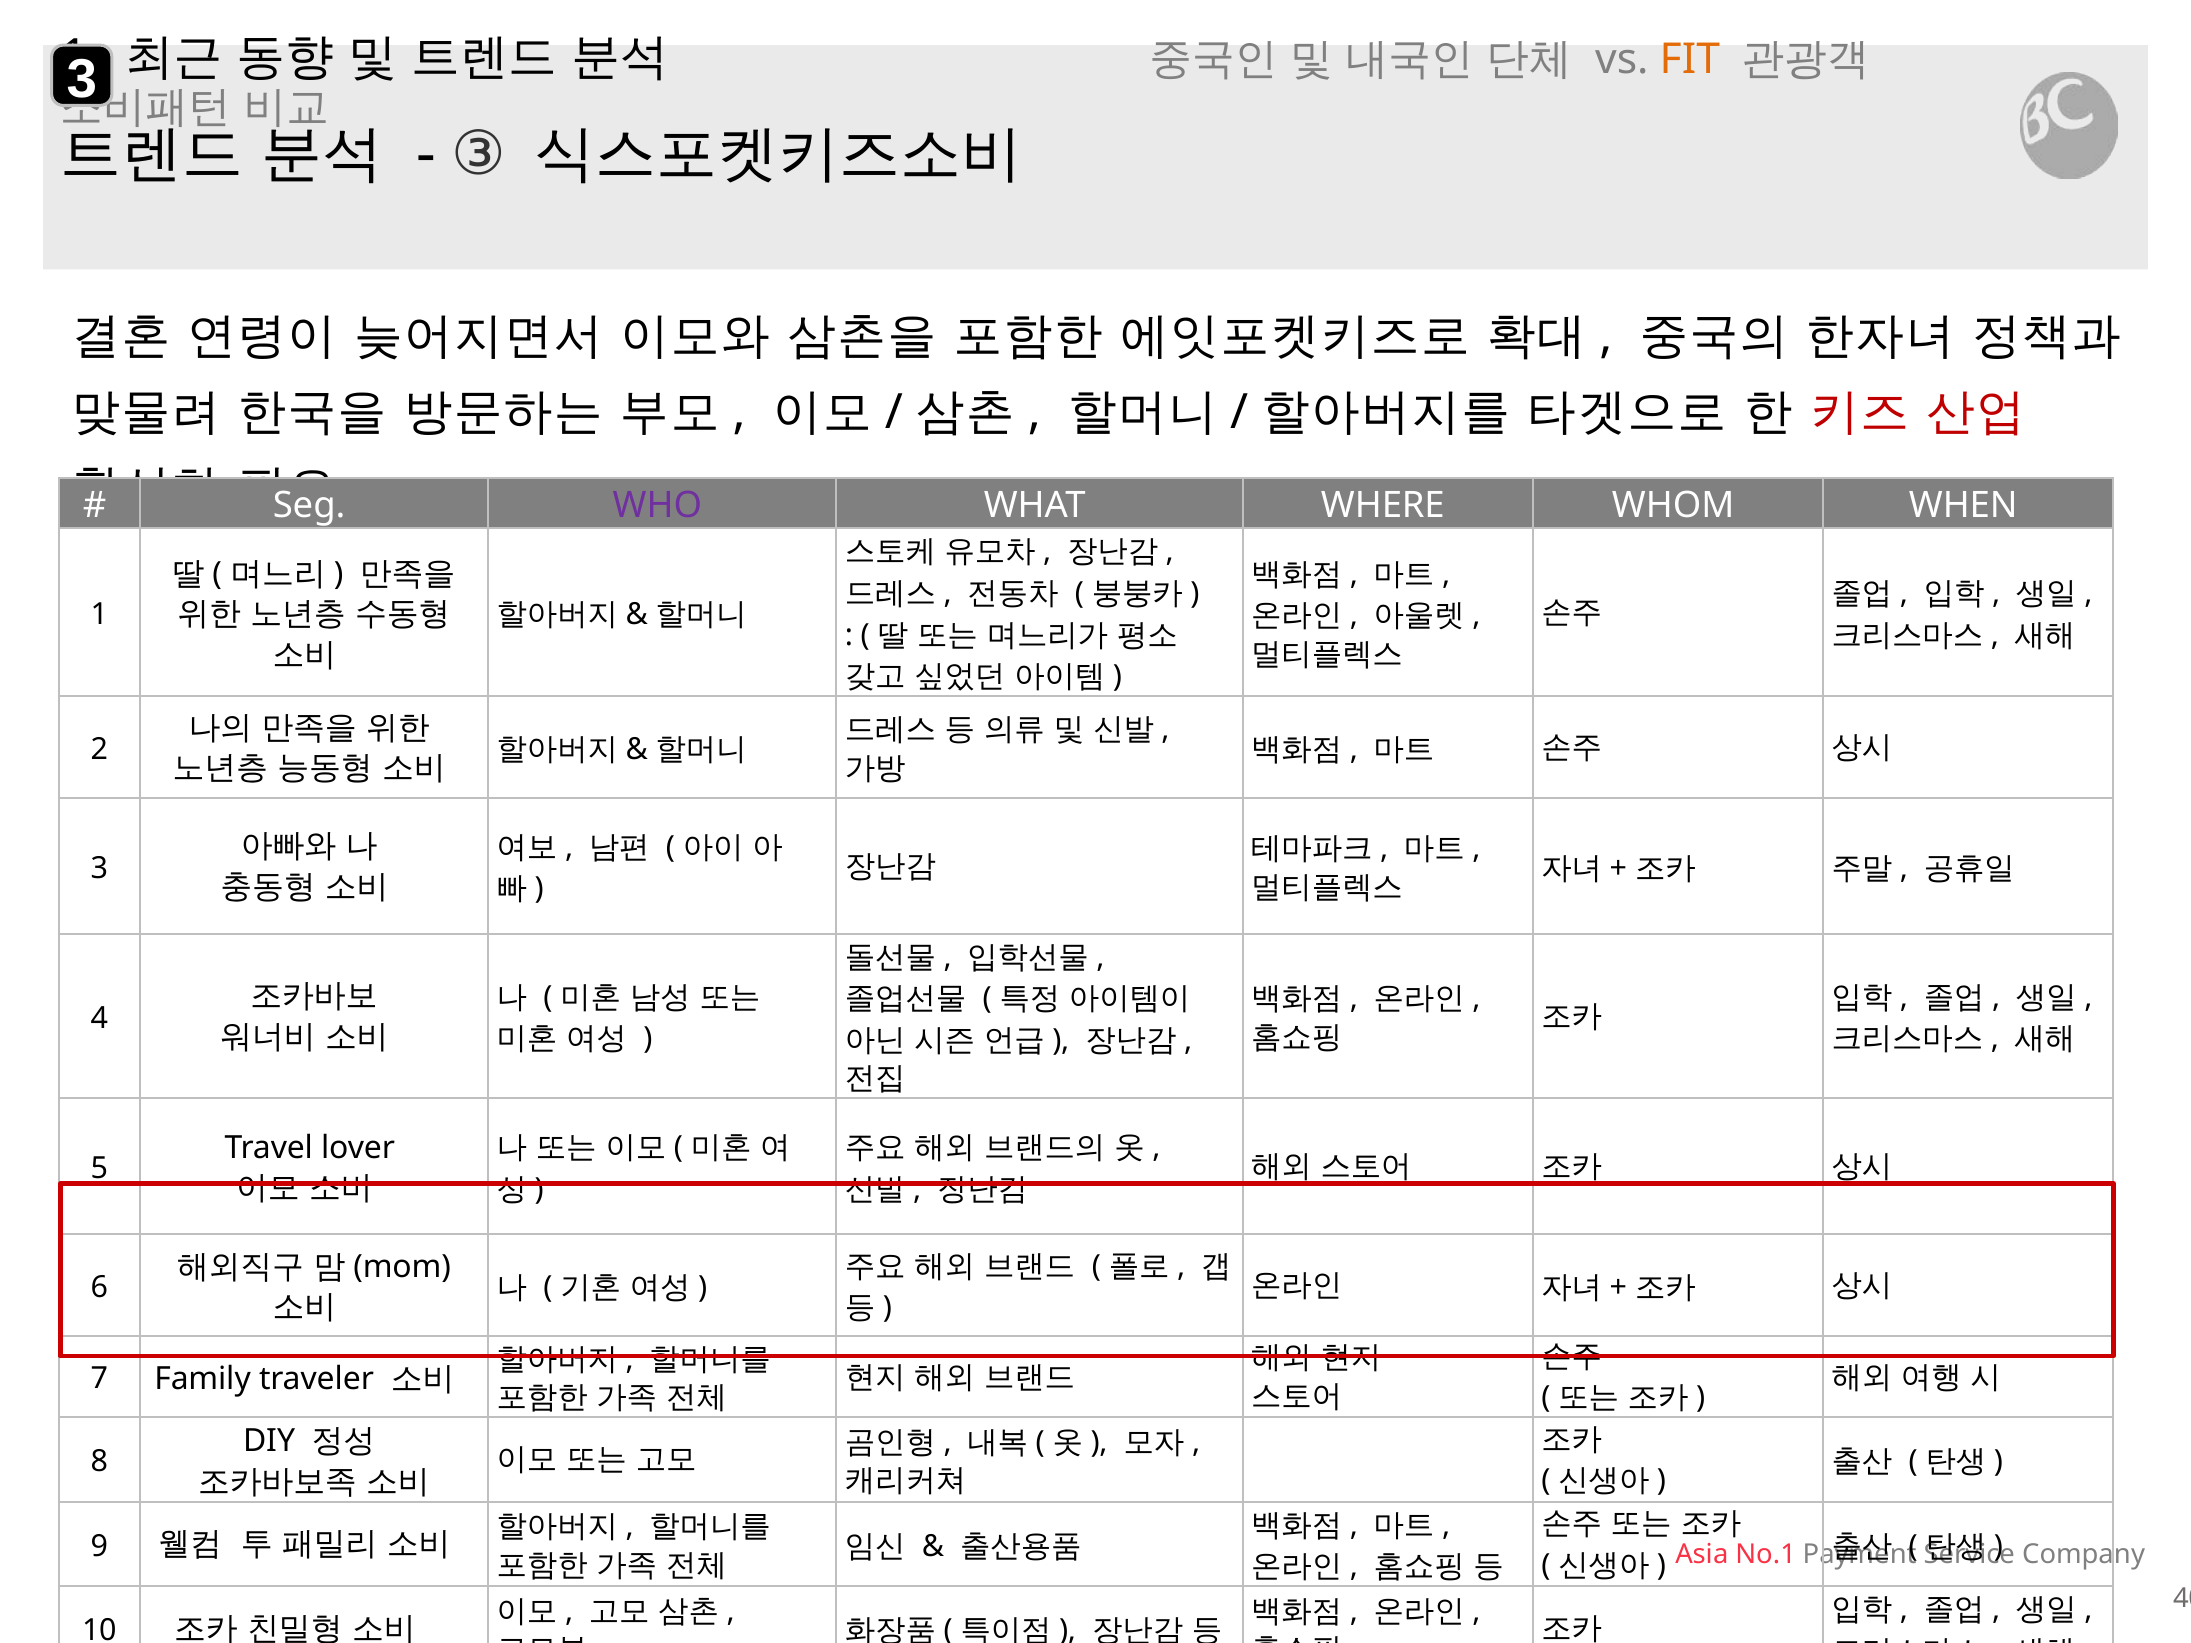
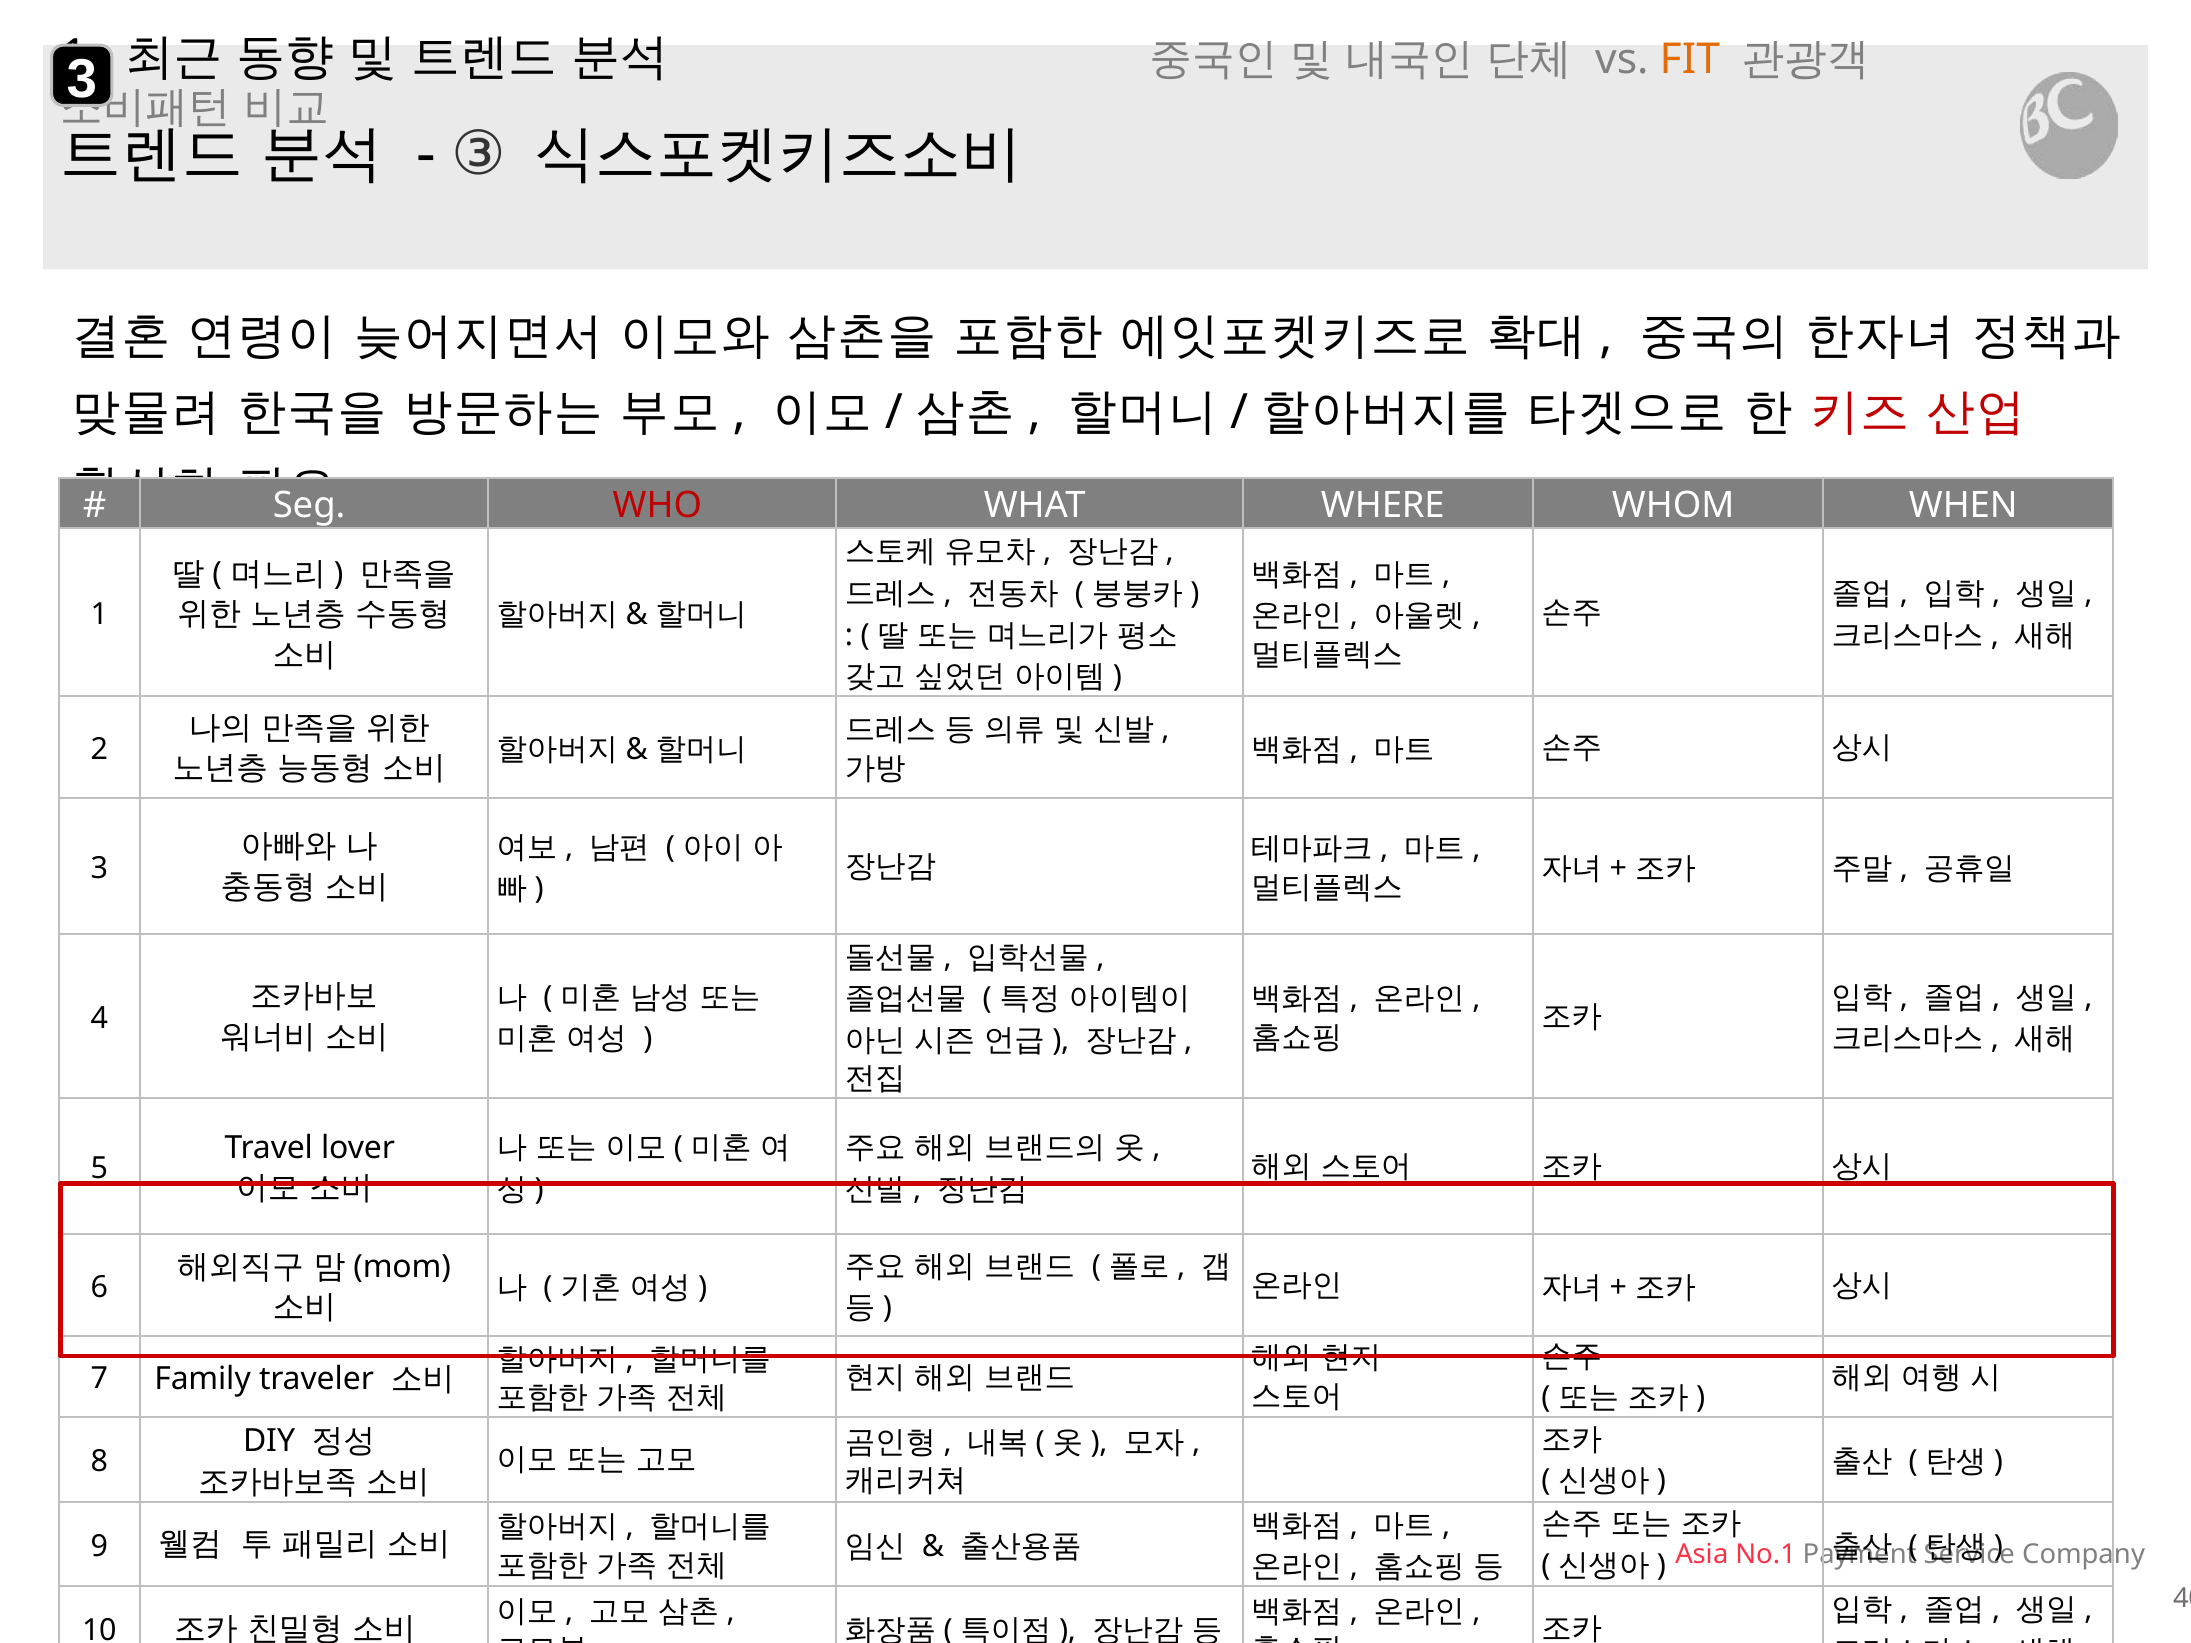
WHO colour: purple -> red (657, 506)
